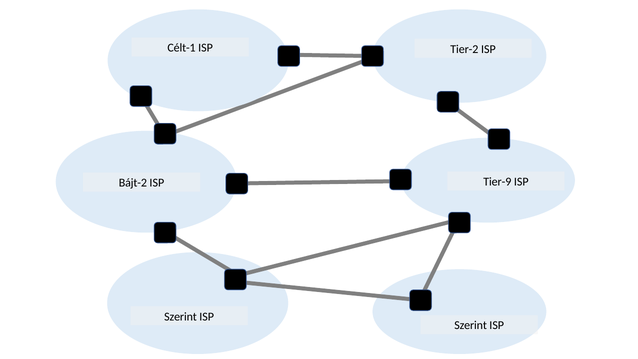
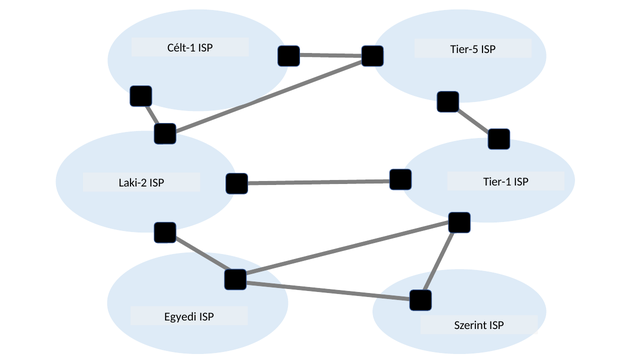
Tier-2: Tier-2 -> Tier-5 (464, 49)
Bájt-2: Bájt-2 -> Laki-2 (133, 183)
Tier-9: Tier-9 -> Tier-1 (497, 182)
Szerint: Szerint -> Egyedi (180, 316)
